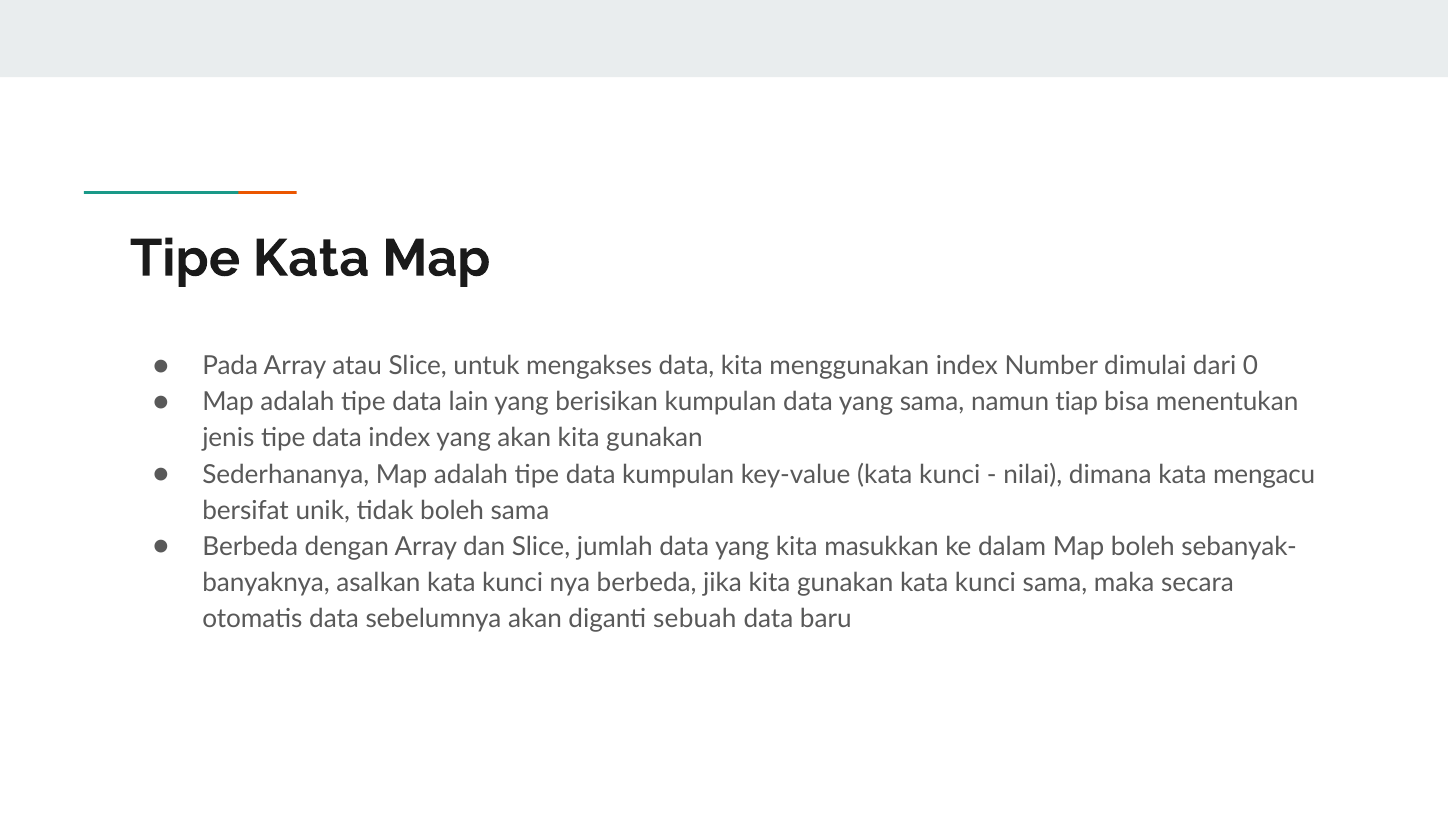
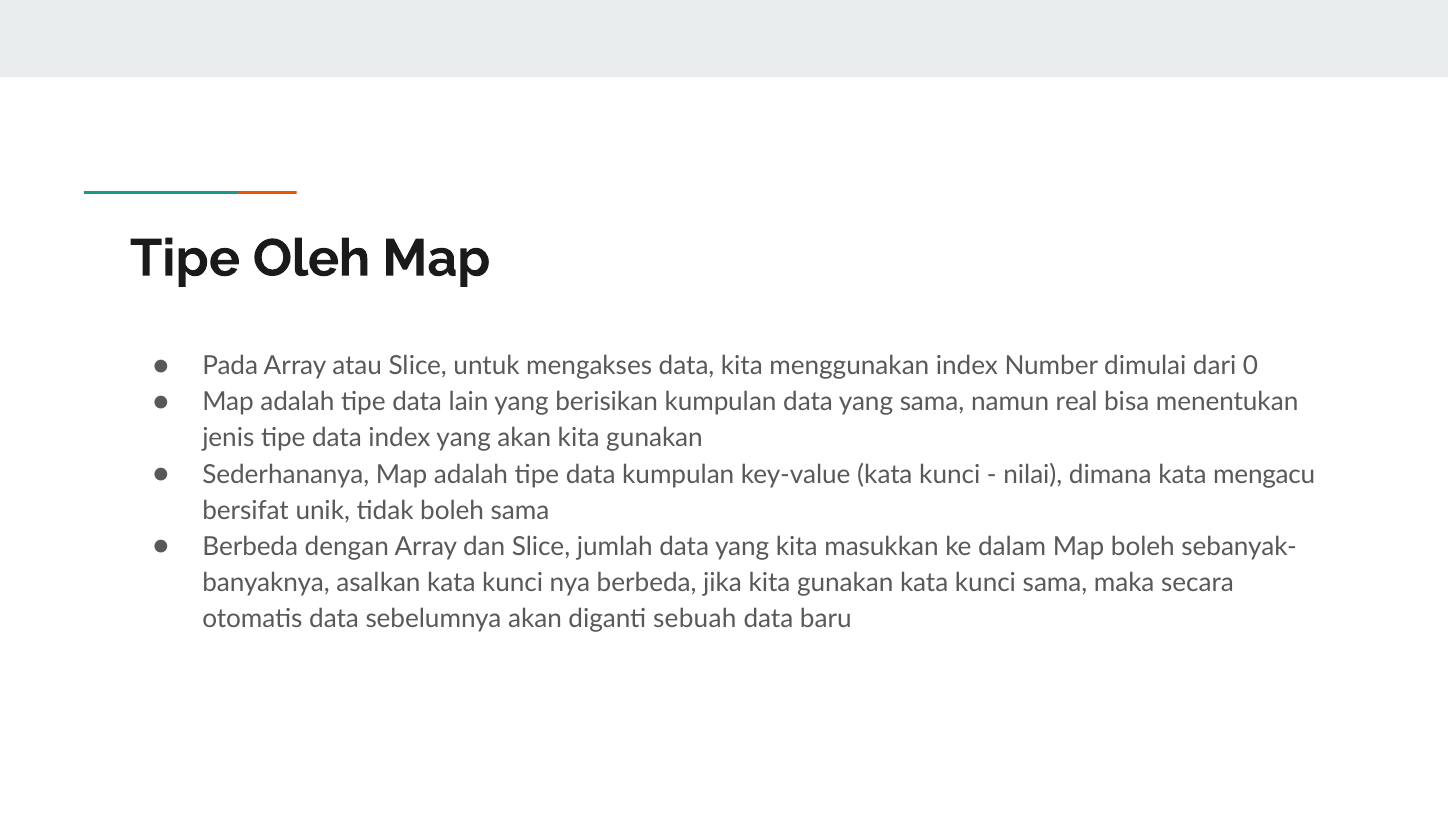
Tipe Kata: Kata -> Oleh (311, 258)
tiap: tiap -> real (1077, 402)
